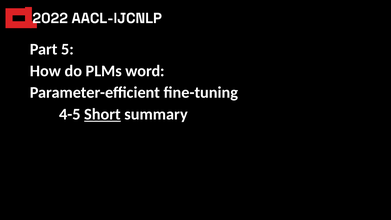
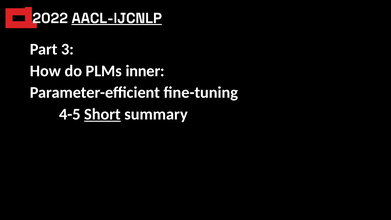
AACL-IJCNLP underline: none -> present (117, 18)
5: 5 -> 3 (68, 49)
word: word -> inner (145, 71)
